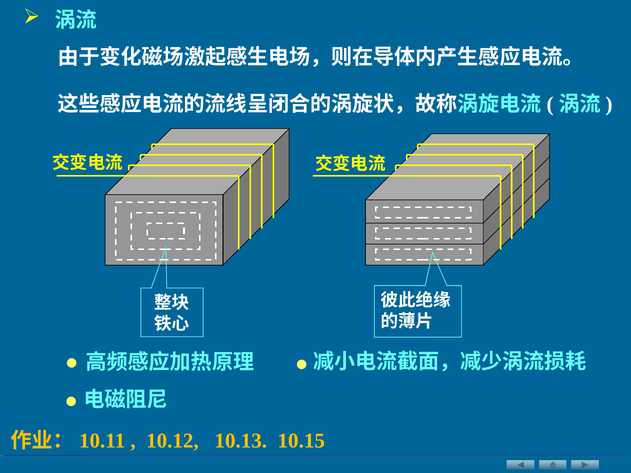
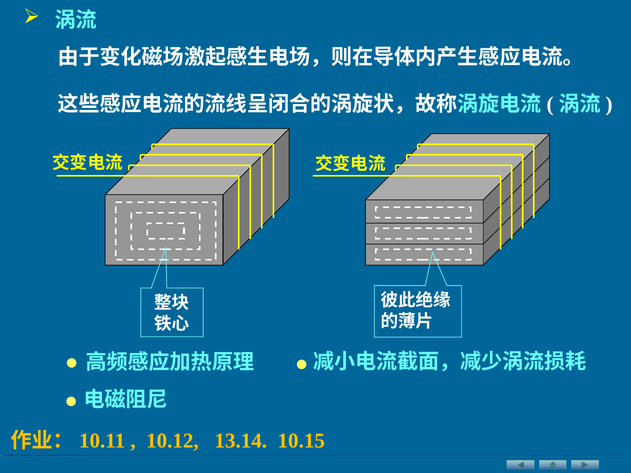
10.13: 10.13 -> 13.14 (241, 441)
